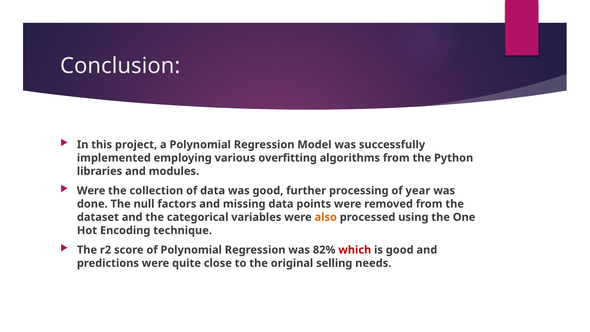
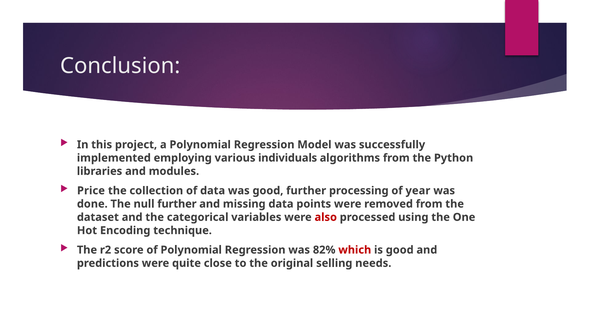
overfitting: overfitting -> individuals (288, 158)
Were: Were -> Price (91, 191)
null factors: factors -> further (177, 204)
also colour: orange -> red (326, 217)
